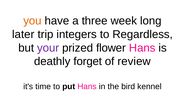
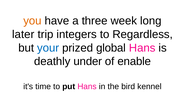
your colour: purple -> blue (48, 48)
flower: flower -> global (111, 48)
forget: forget -> under (88, 61)
review: review -> enable (134, 61)
